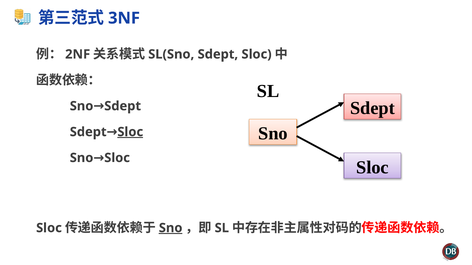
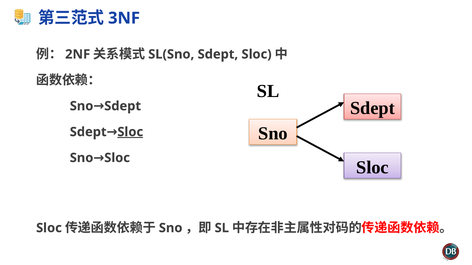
Sno underline: present -> none (171, 228)
